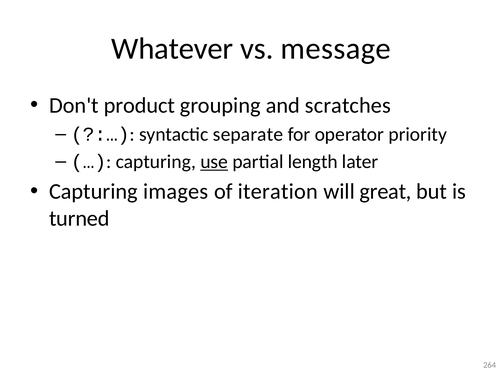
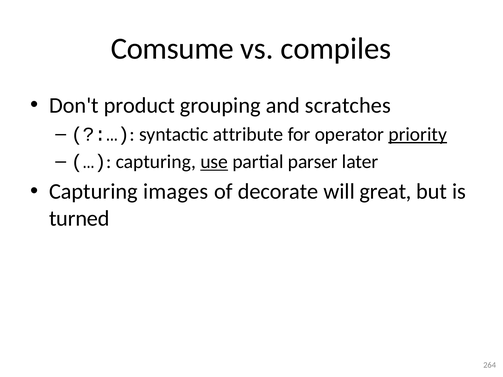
Whatever: Whatever -> Comsume (172, 49)
message: message -> compiles (336, 49)
separate: separate -> attribute (248, 134)
priority underline: none -> present (418, 134)
length: length -> parser (313, 162)
iteration: iteration -> decorate (278, 192)
